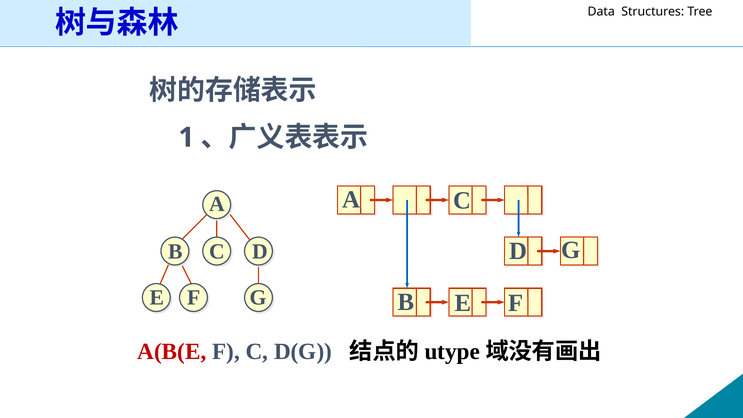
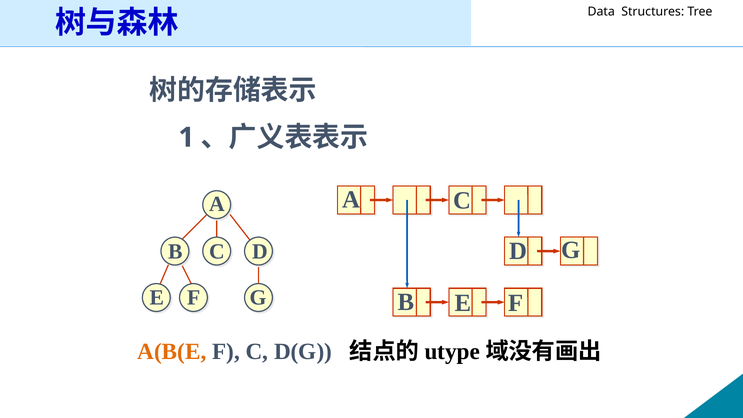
A(B(E colour: red -> orange (172, 352)
